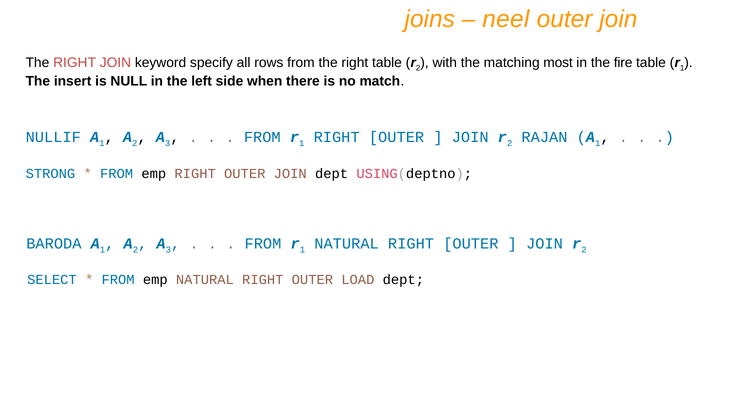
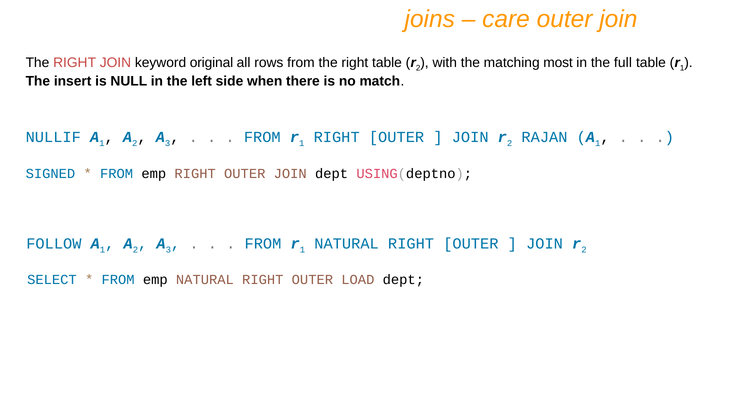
neel: neel -> care (506, 19)
specify: specify -> original (211, 62)
fire: fire -> full (623, 62)
STRONG: STRONG -> SIGNED (50, 173)
BARODA: BARODA -> FOLLOW (54, 243)
